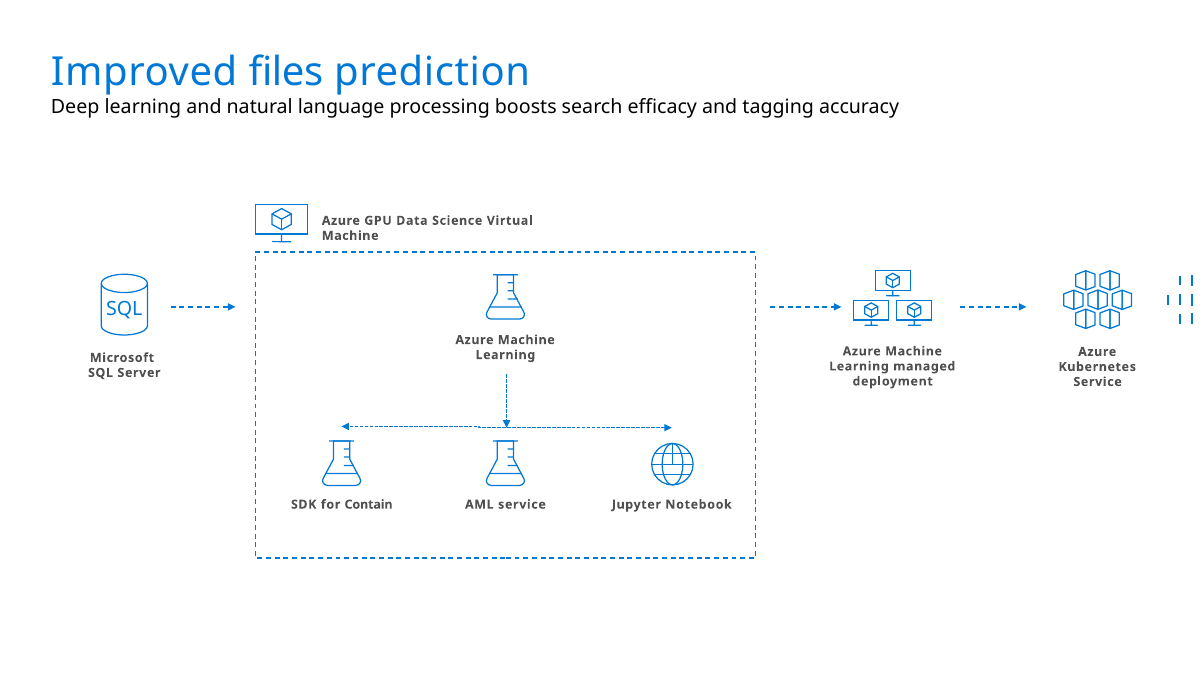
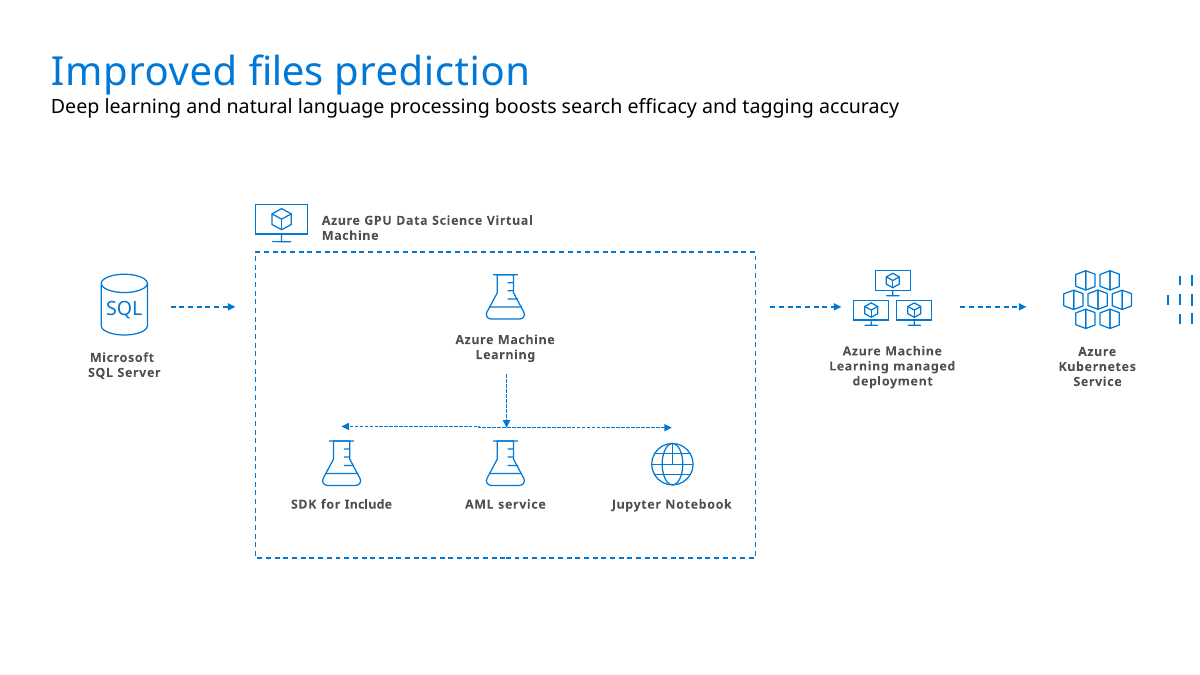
Contain: Contain -> Include (368, 505)
